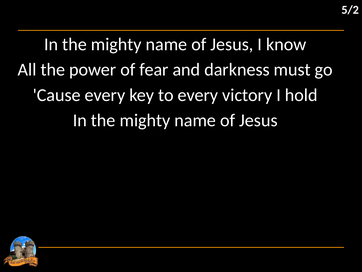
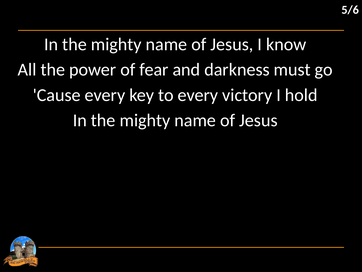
5/2: 5/2 -> 5/6 (350, 10)
